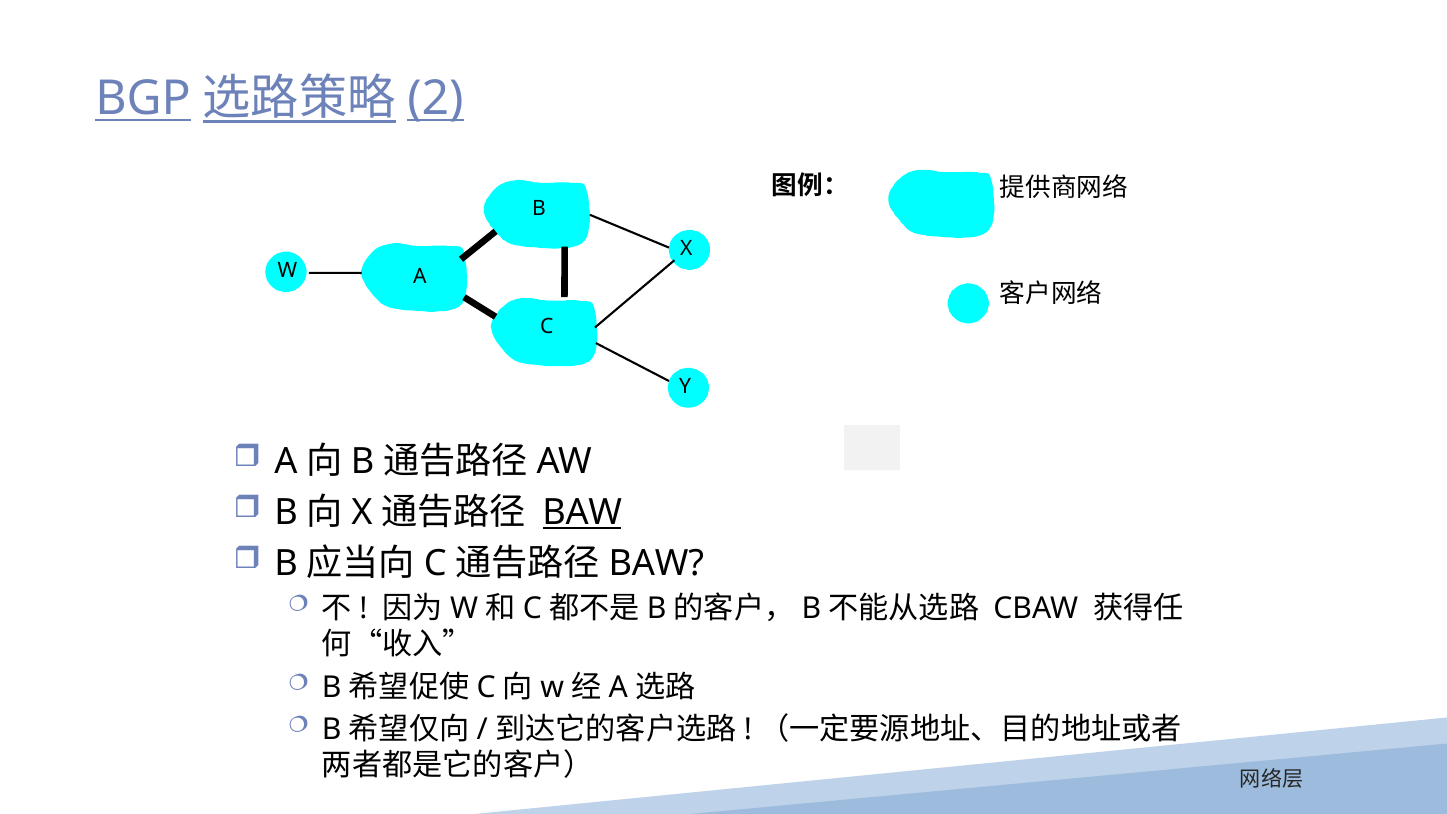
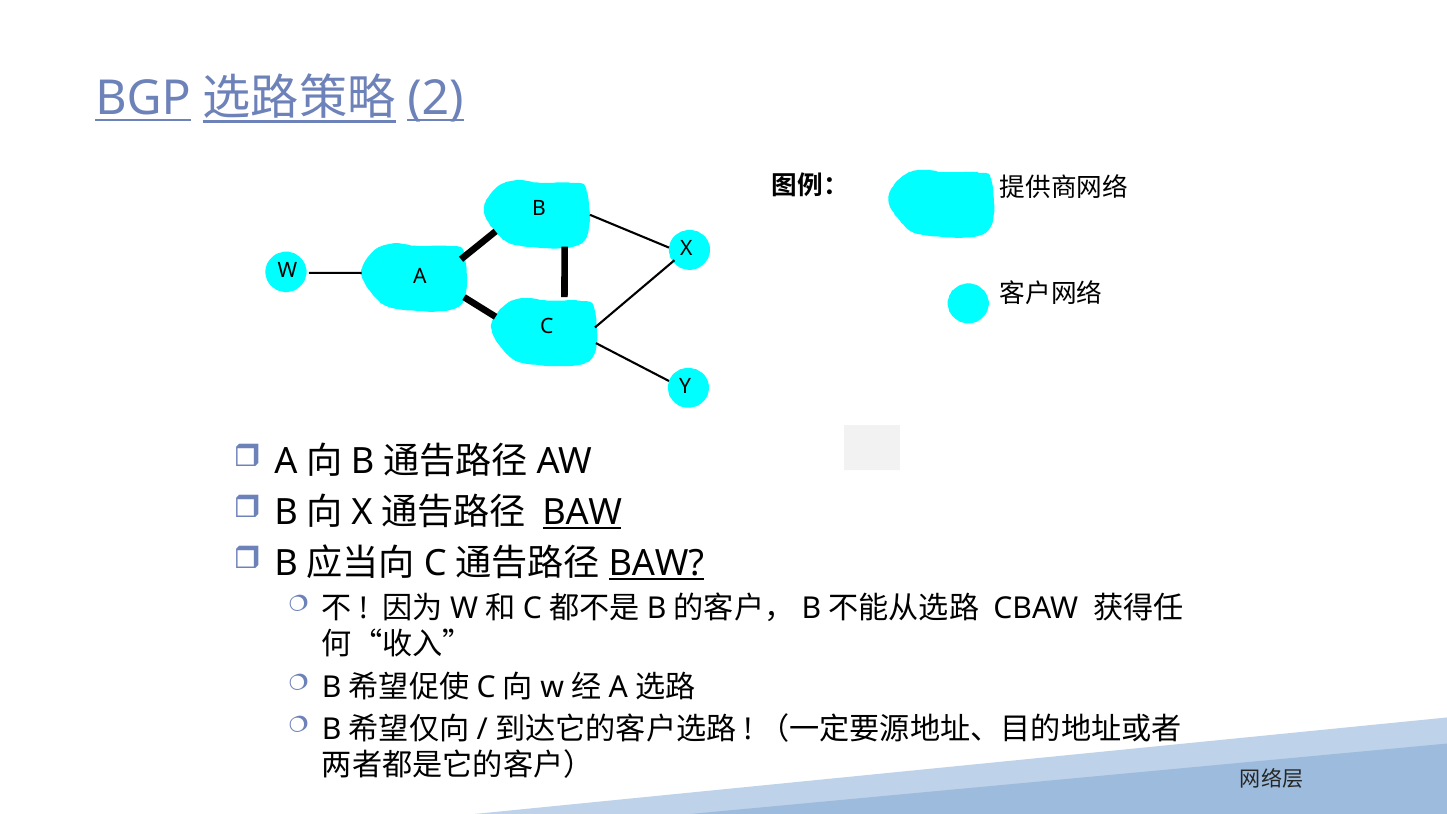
BAW underline: none -> present (656, 563)
